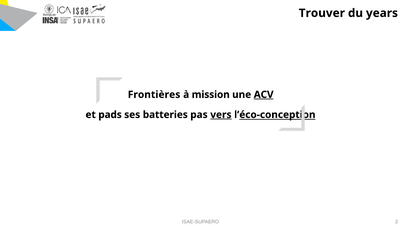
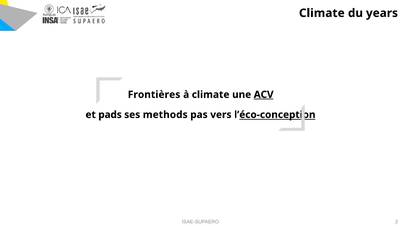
Trouver: Trouver -> Climate (322, 13)
à mission: mission -> climate (211, 94)
batteries: batteries -> methods (165, 114)
vers underline: present -> none (221, 114)
